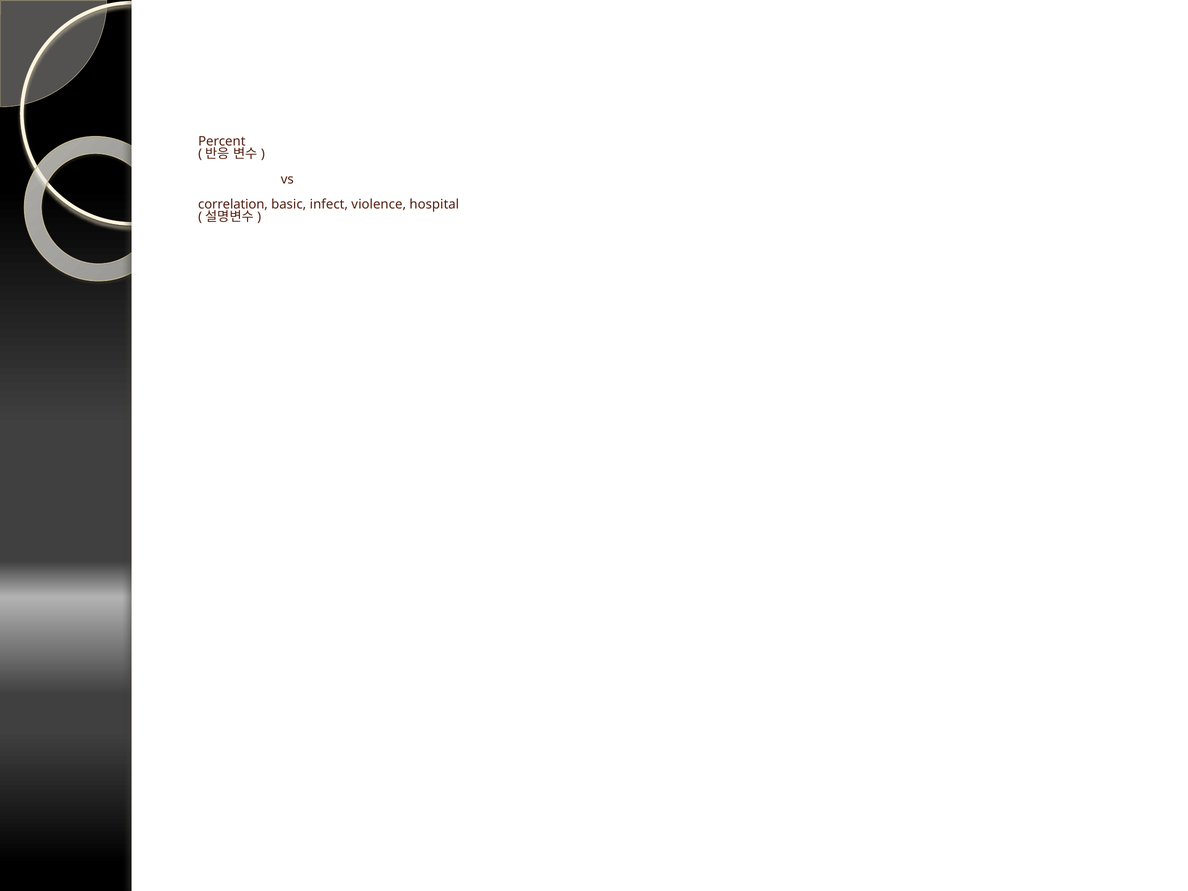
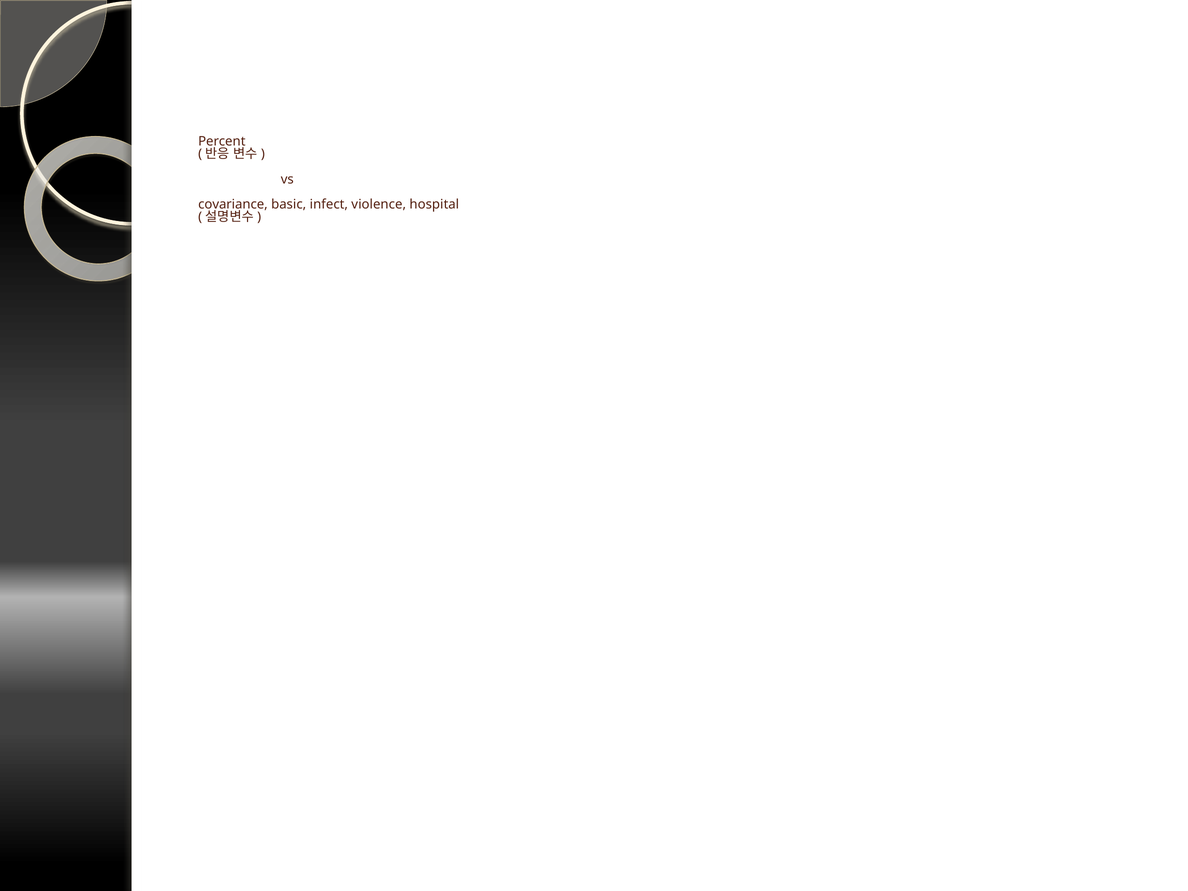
correlation: correlation -> covariance (233, 204)
